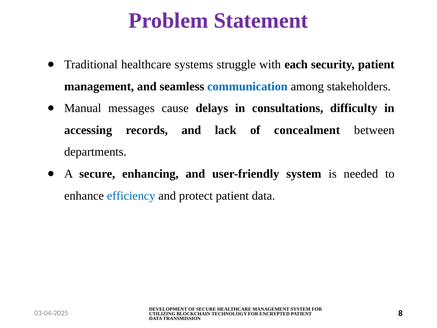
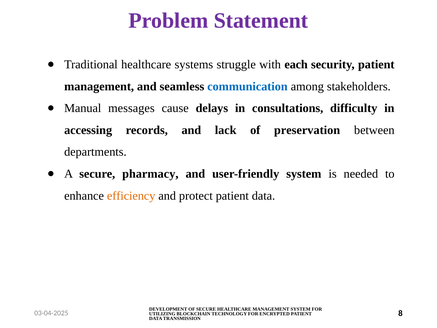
concealment: concealment -> preservation (307, 130)
enhancing: enhancing -> pharmacy (150, 174)
efficiency colour: blue -> orange (131, 196)
